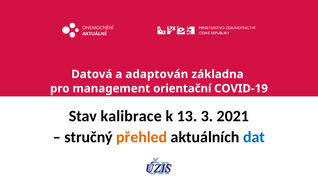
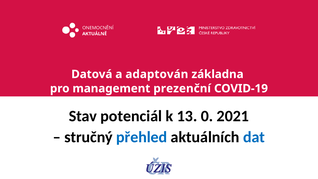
orientační: orientační -> prezenční (182, 88)
kalibrace: kalibrace -> potenciál (131, 116)
3: 3 -> 0 (207, 116)
přehled colour: orange -> blue (142, 137)
